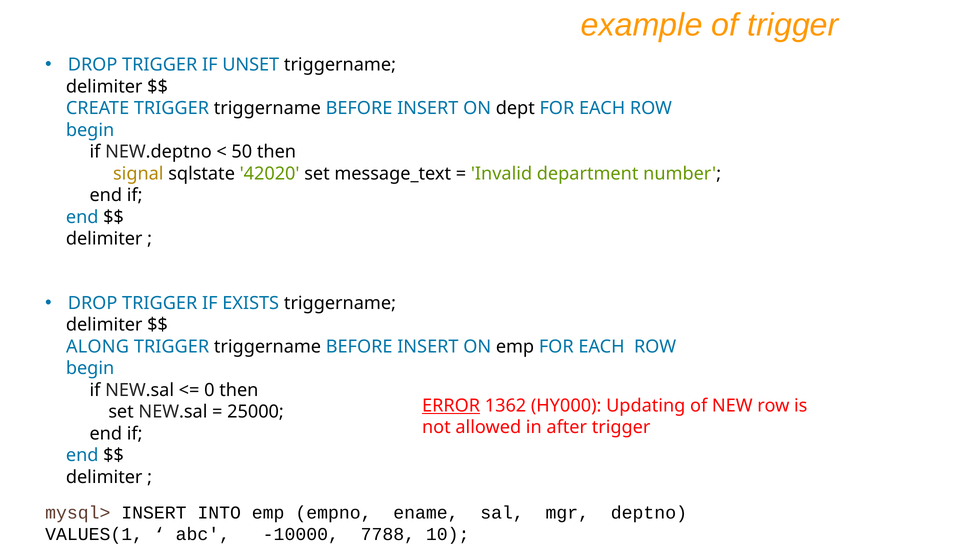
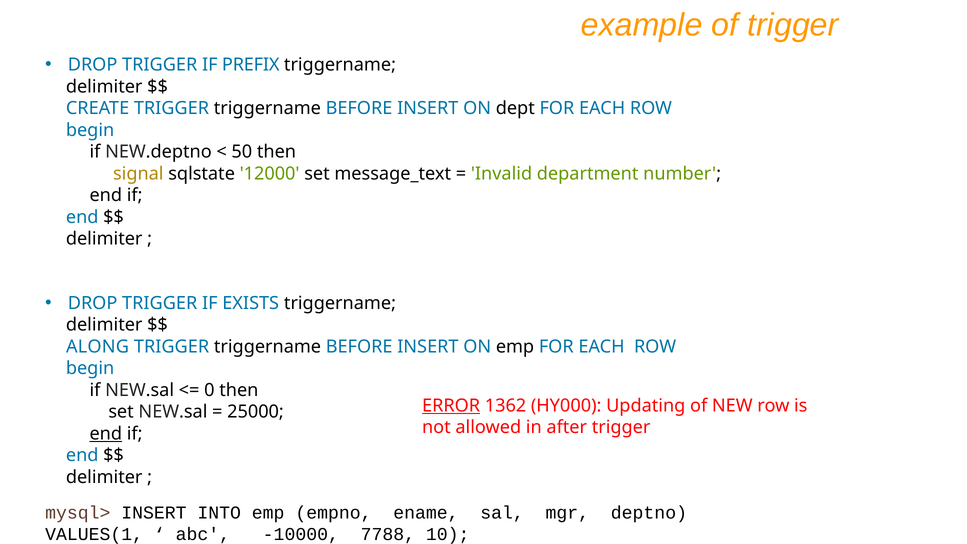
UNSET: UNSET -> PREFIX (251, 65)
42020: 42020 -> 12000 (270, 174)
end underline: none -> present (106, 434)
